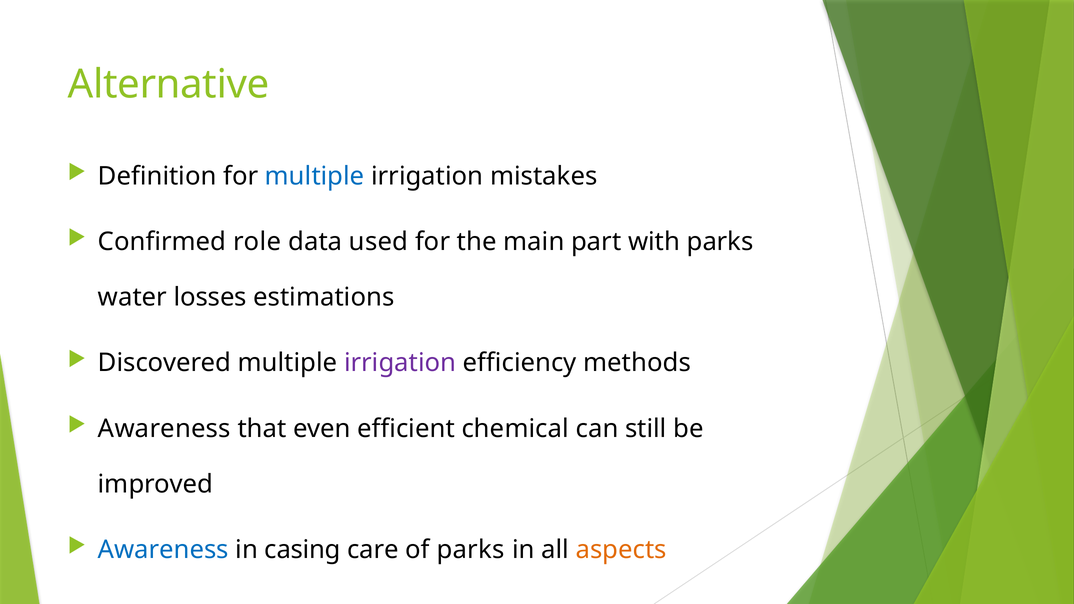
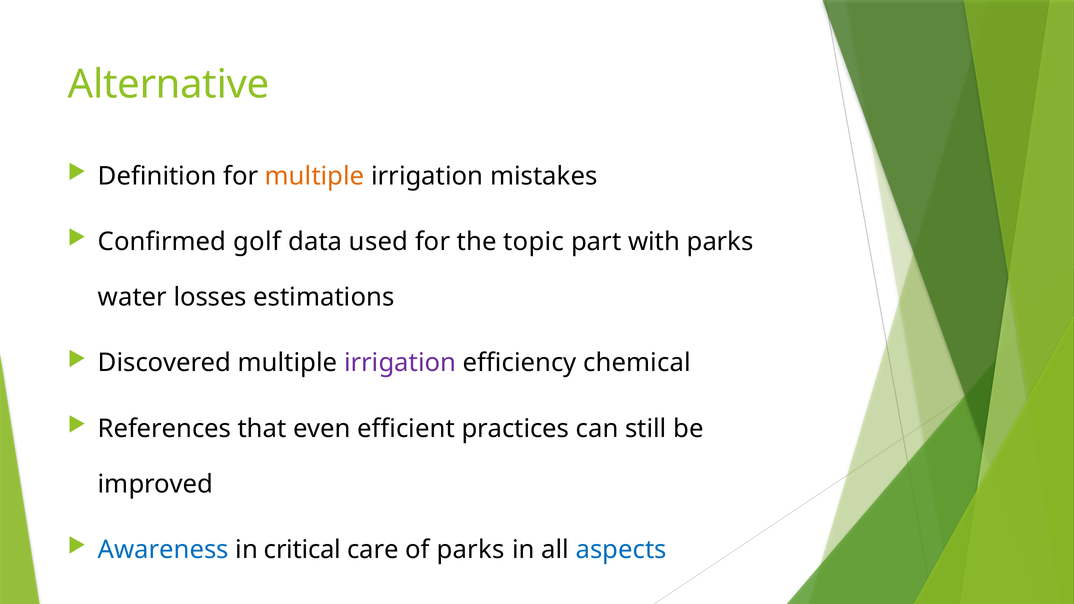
multiple colour: blue -> orange (315, 176)
role: role -> golf (257, 242)
main: main -> topic (534, 242)
methods: methods -> chemical (637, 363)
Awareness: Awareness -> References (164, 429)
chemical: chemical -> practices (515, 429)
casing: casing -> critical (303, 550)
aspects colour: orange -> blue (621, 550)
